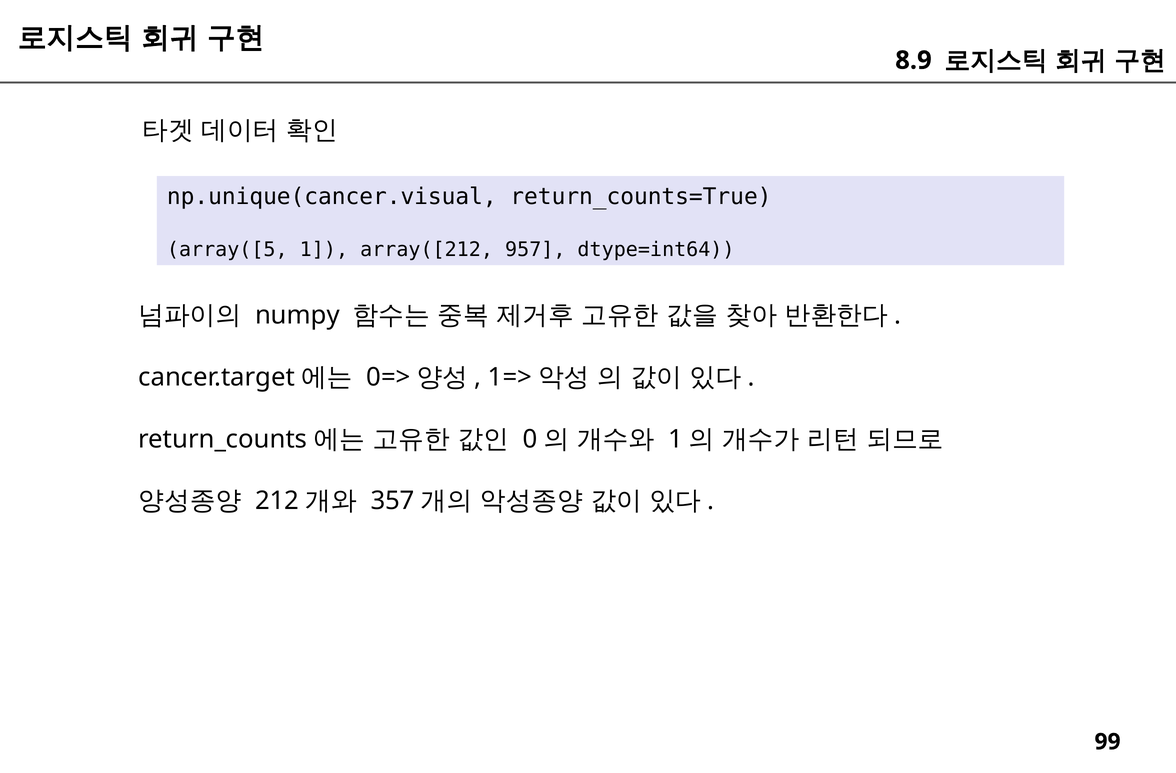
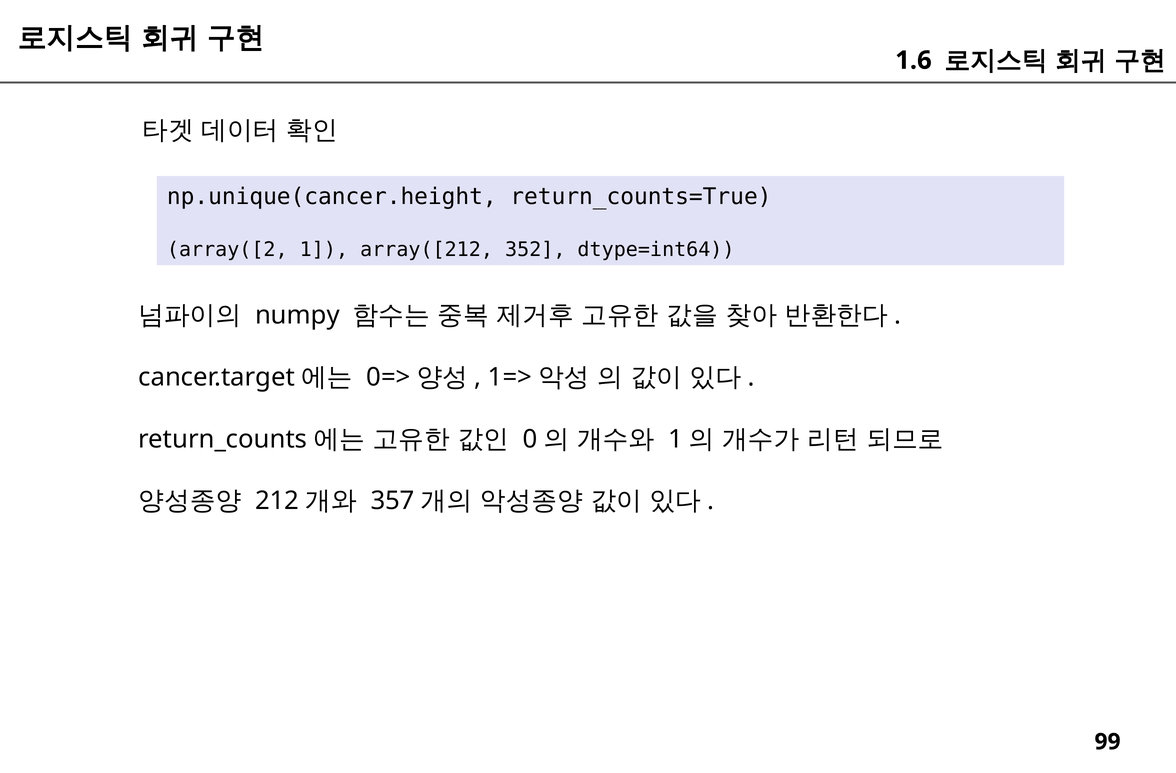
8.9: 8.9 -> 1.6 (913, 60)
np.unique(cancer.visual: np.unique(cancer.visual -> np.unique(cancer.height (332, 196)
array([5: array([5 -> array([2 (227, 249)
957: 957 -> 352 (535, 249)
